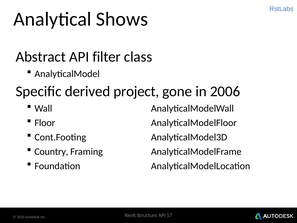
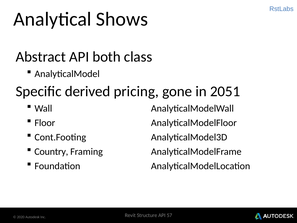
filter: filter -> both (107, 57)
project: project -> pricing (136, 91)
2006: 2006 -> 2051 (225, 91)
